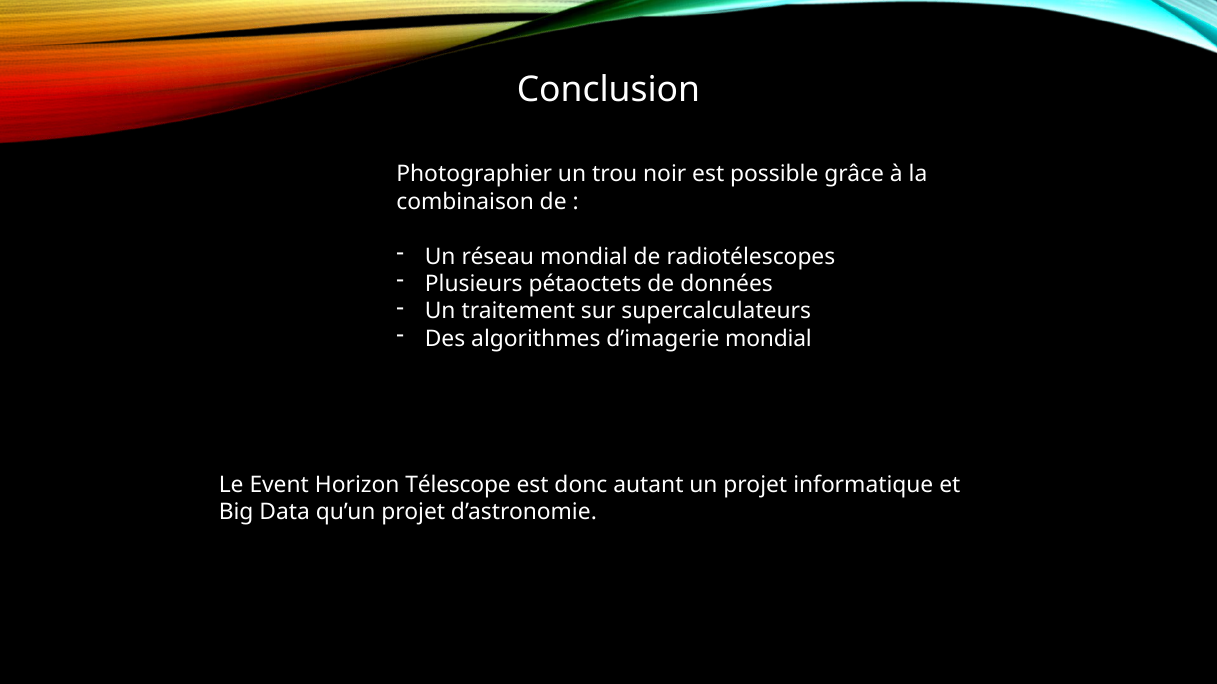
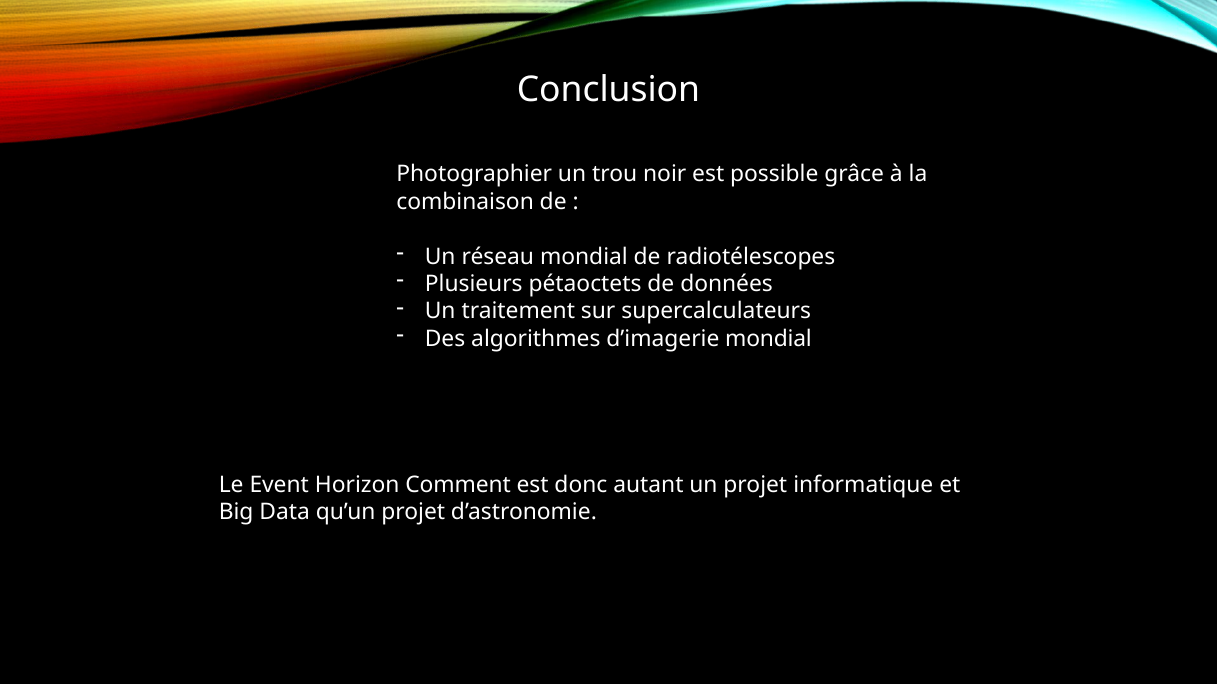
Télescope: Télescope -> Comment (458, 485)
